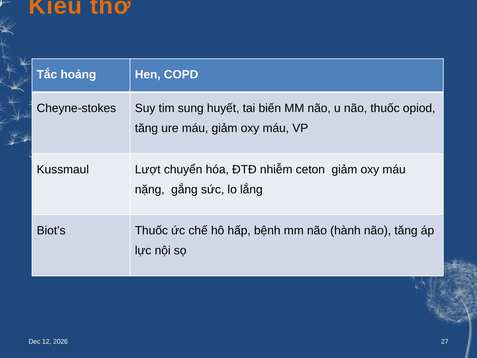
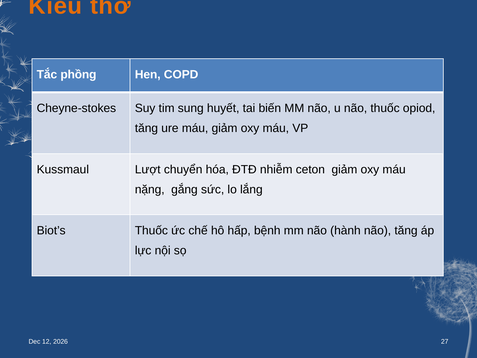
hoảng: hoảng -> phồng (78, 75)
